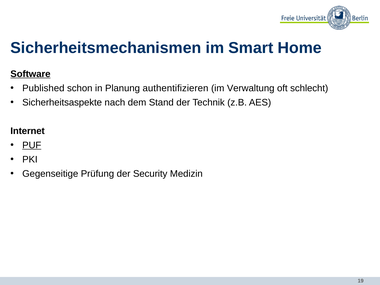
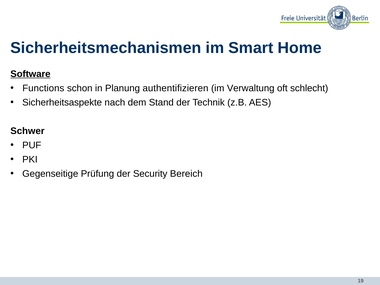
Published: Published -> Functions (43, 88)
Internet: Internet -> Schwer (27, 131)
PUF underline: present -> none (32, 145)
Medizin: Medizin -> Bereich (186, 174)
